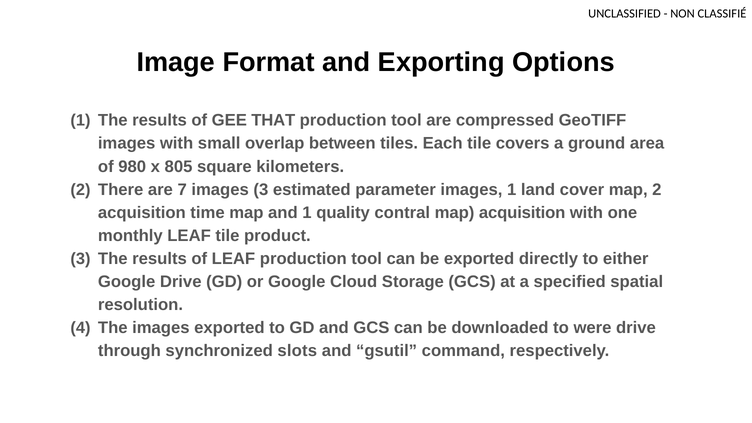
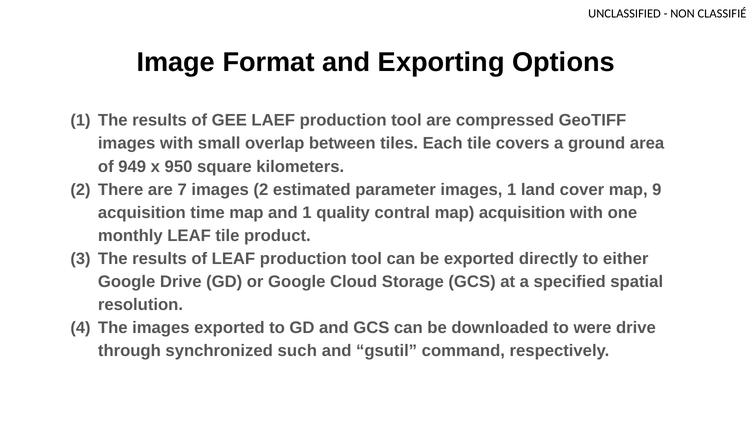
THAT: THAT -> LAEF (273, 120)
980: 980 -> 949 (132, 167)
805: 805 -> 950 (179, 167)
images 3: 3 -> 2 (261, 190)
map 2: 2 -> 9 (657, 190)
slots: slots -> such (297, 351)
